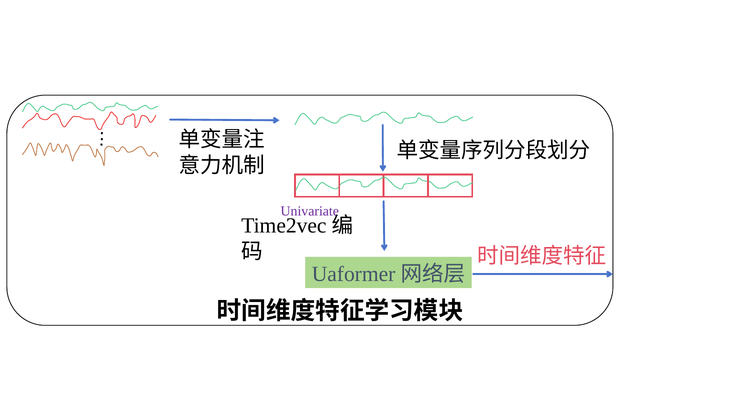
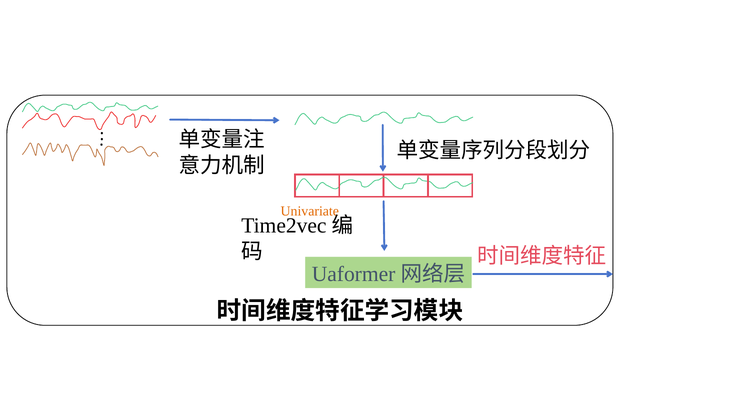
Univariate colour: purple -> orange (310, 211)
